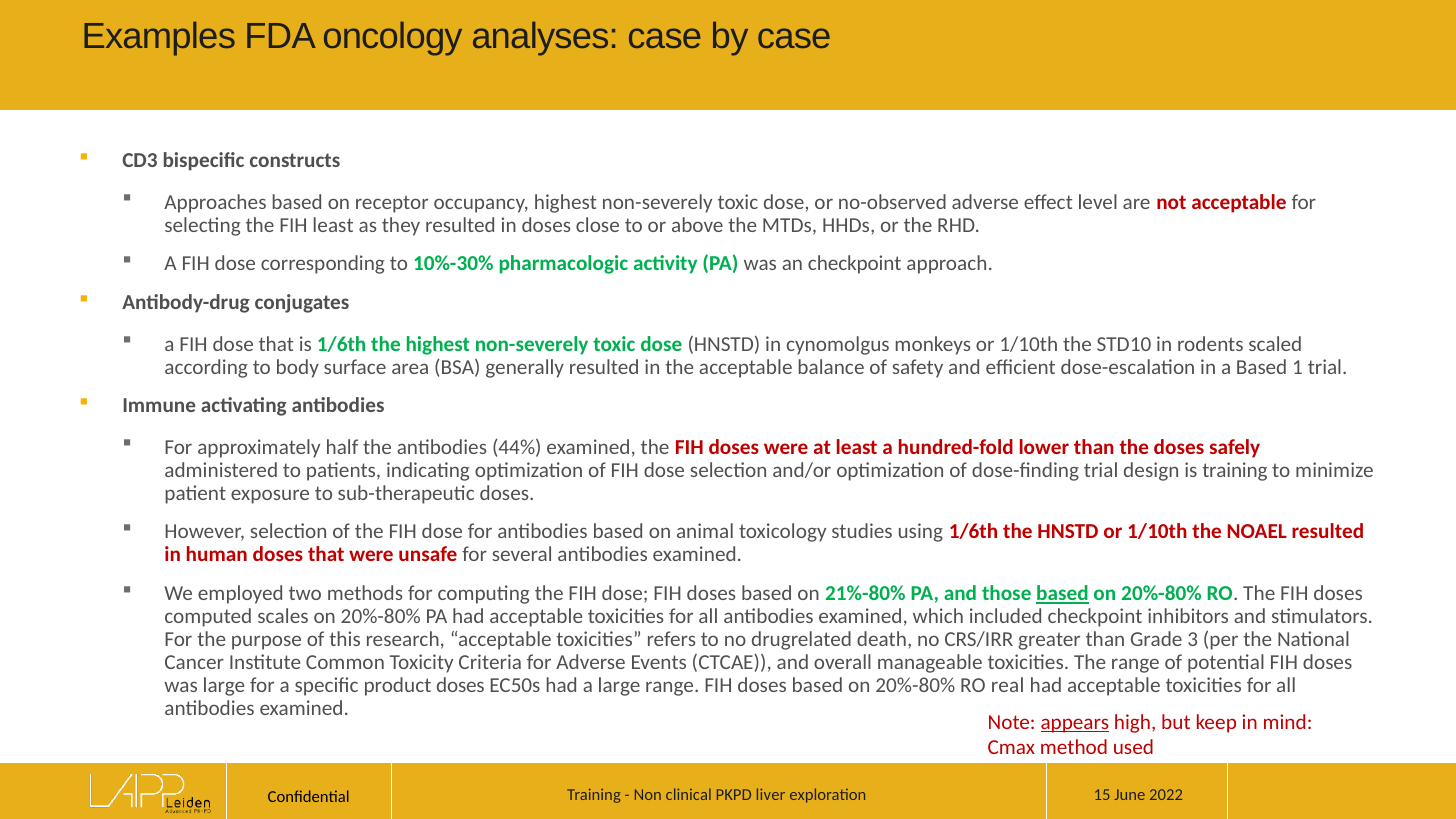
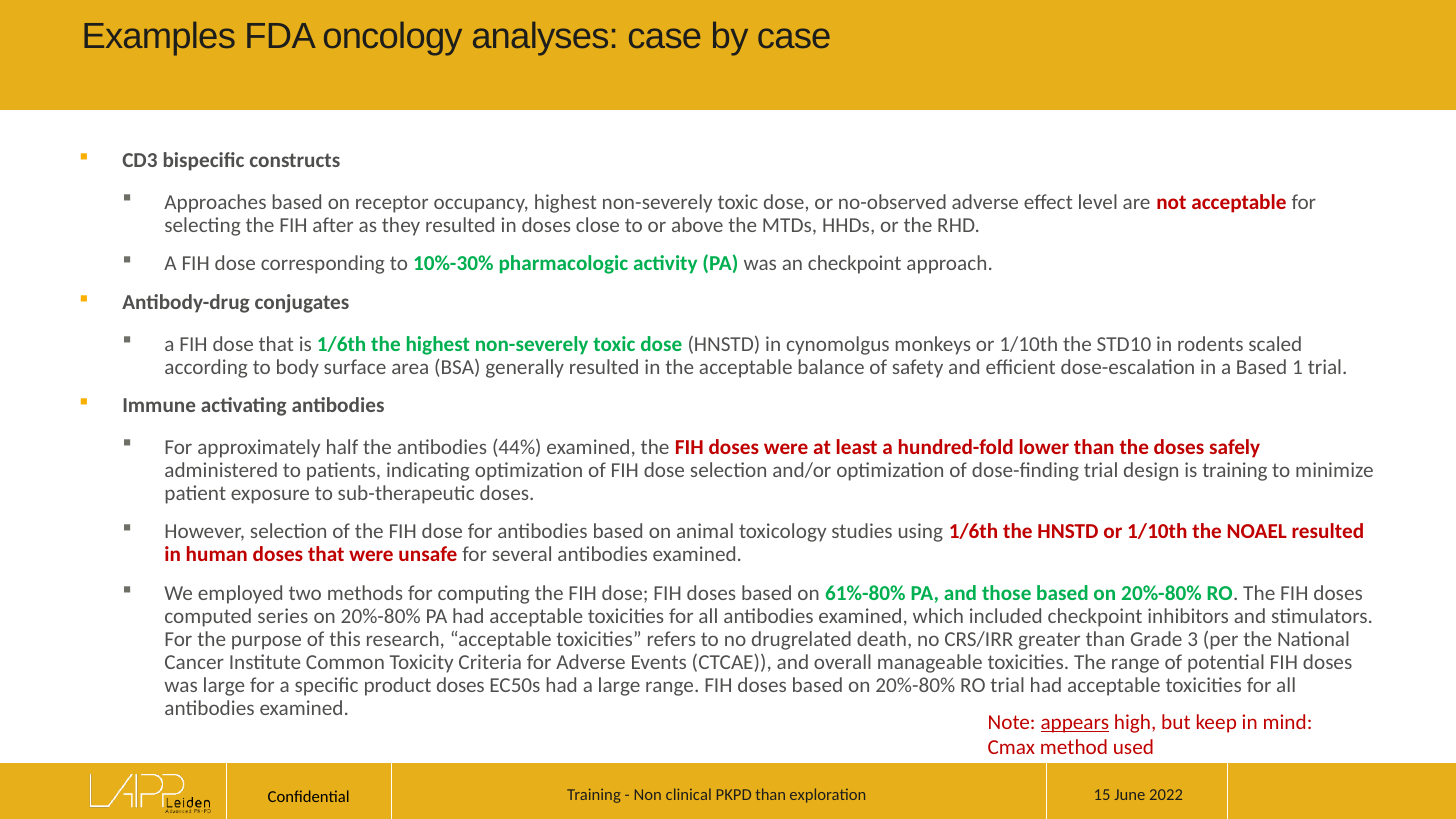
FIH least: least -> after (333, 225)
21%-80%: 21%-80% -> 61%-80% (865, 594)
based underline: present -> none (1062, 594)
scales: scales -> series (283, 617)
RO real: real -> trial (1008, 686)
PKPD liver: liver -> than (771, 795)
